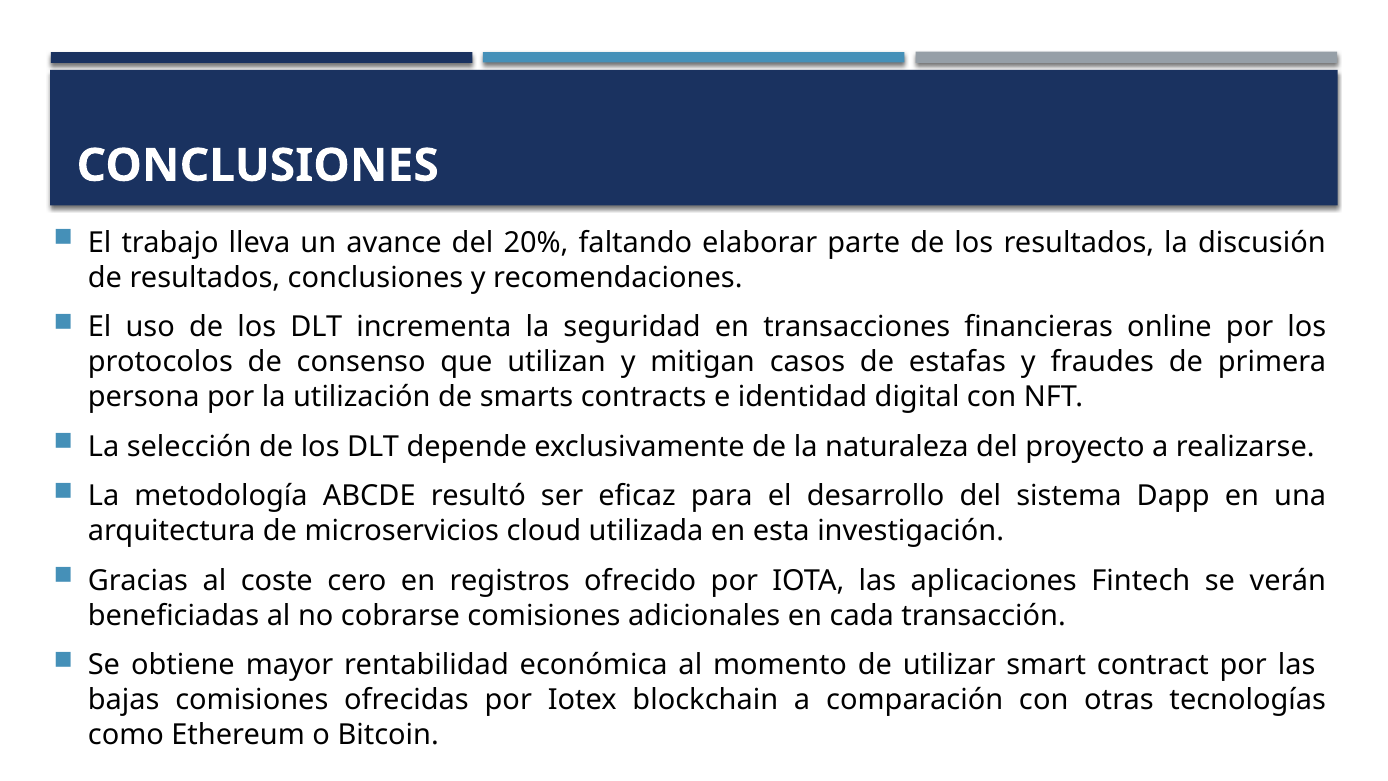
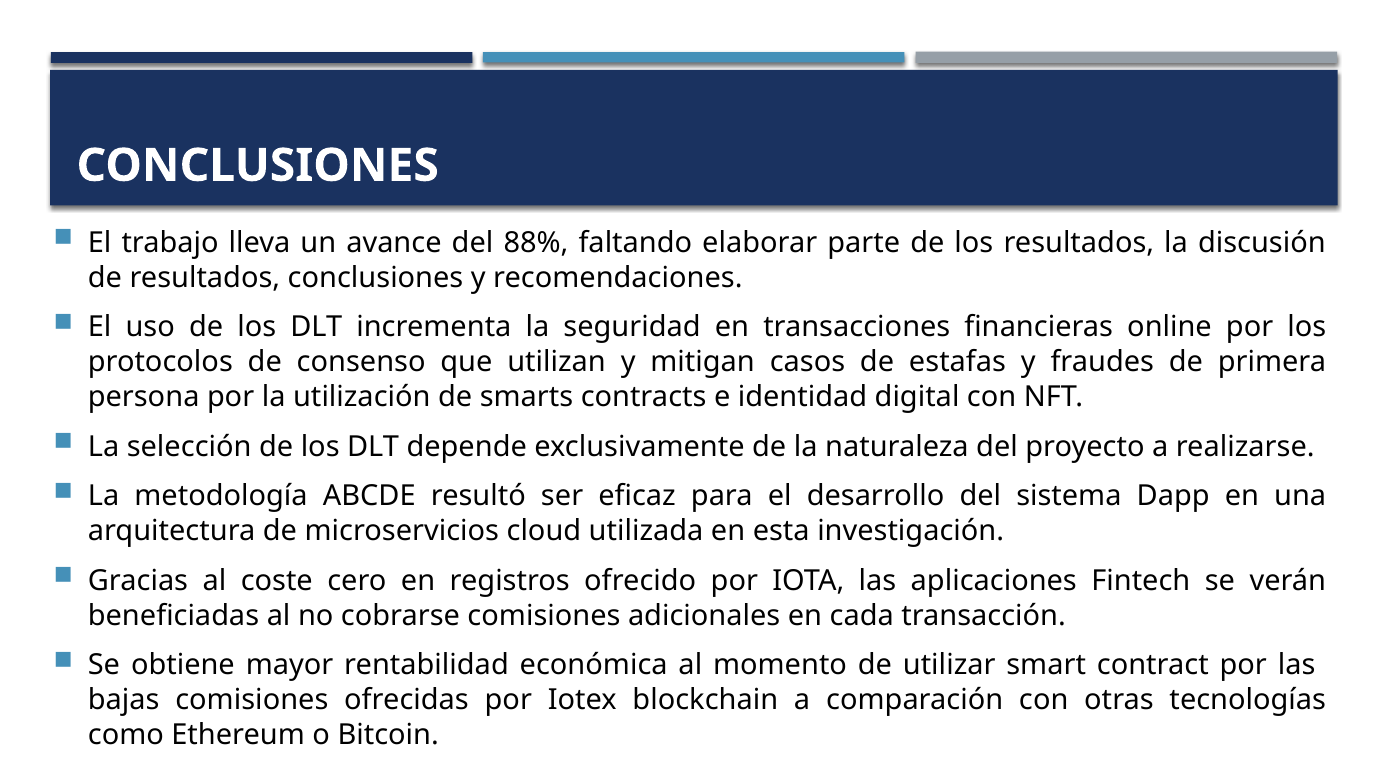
20%: 20% -> 88% (536, 243)
